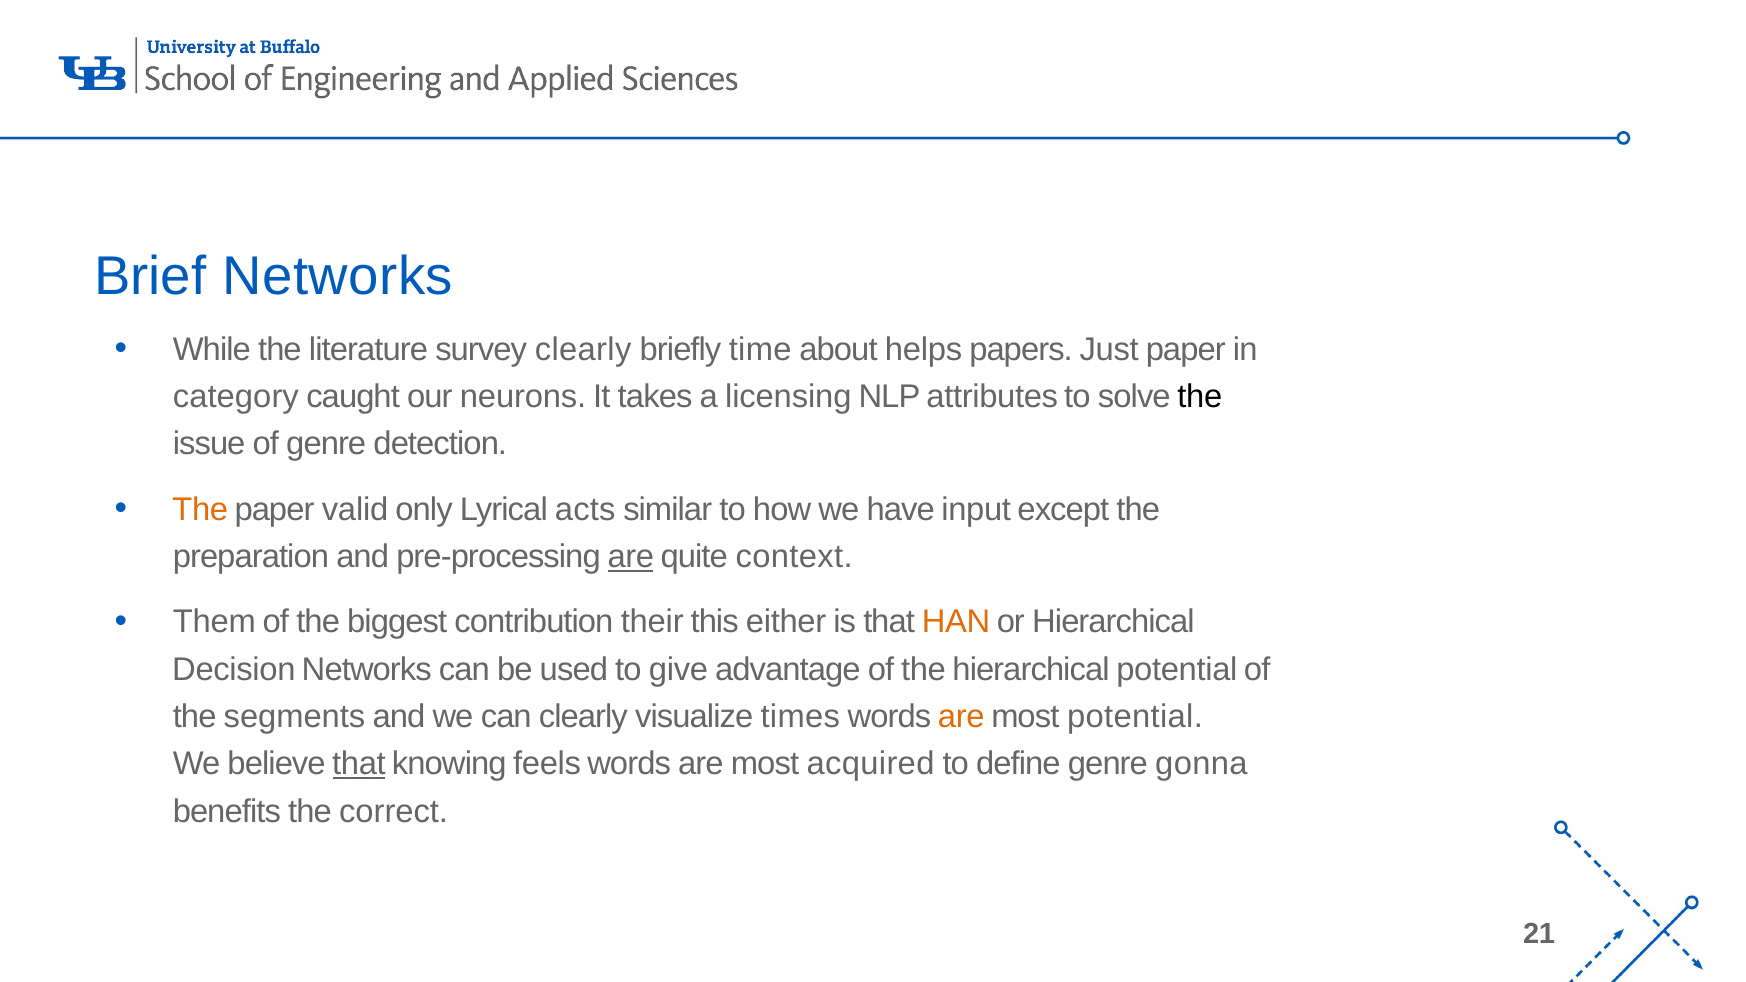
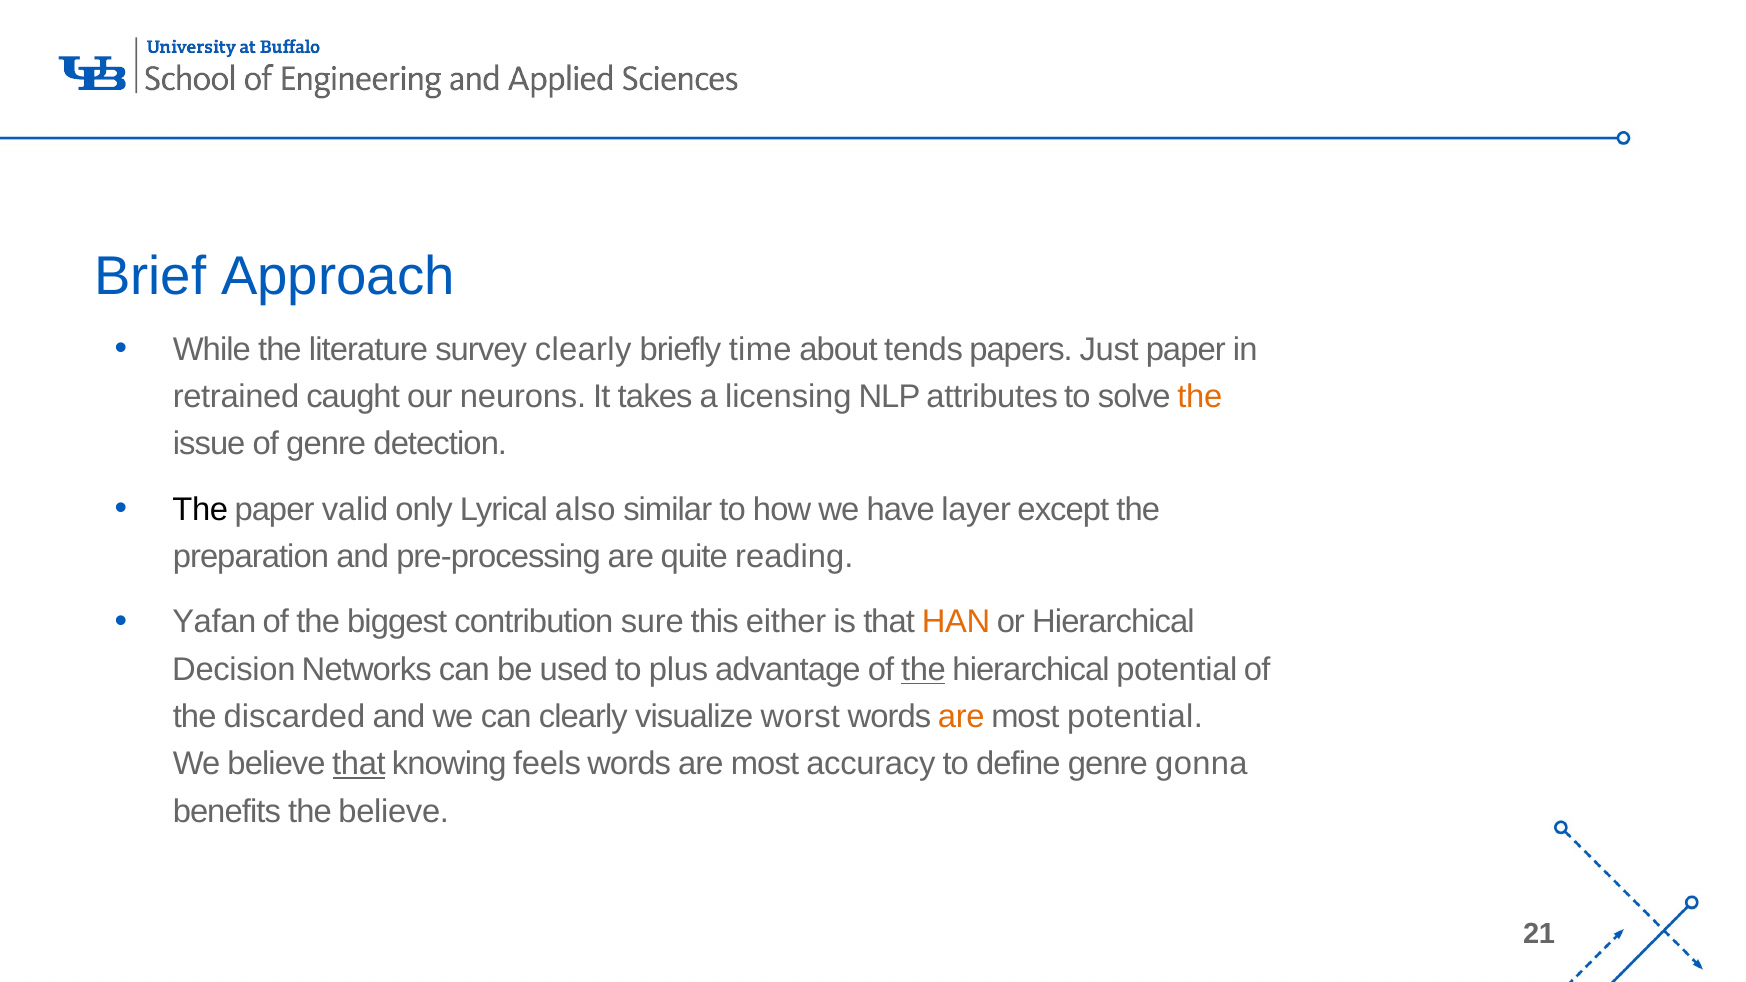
Brief Networks: Networks -> Approach (338, 277)
helps: helps -> tends (924, 349)
category: category -> retrained (236, 397)
the colour: black -> orange (1200, 397)
The colour: orange -> black (200, 509)
acts: acts -> also (585, 509)
input: input -> layer (976, 509)
are underline: present -> none (631, 557)
context: context -> reading (794, 557)
Them: Them -> Yafan (214, 622)
their: their -> sure (652, 622)
give: give -> plus (679, 670)
the underline: none -> present (923, 670)
segments: segments -> discarded (295, 717)
times: times -> worst (800, 717)
acquired: acquired -> accuracy (871, 764)
the correct: correct -> believe (394, 811)
